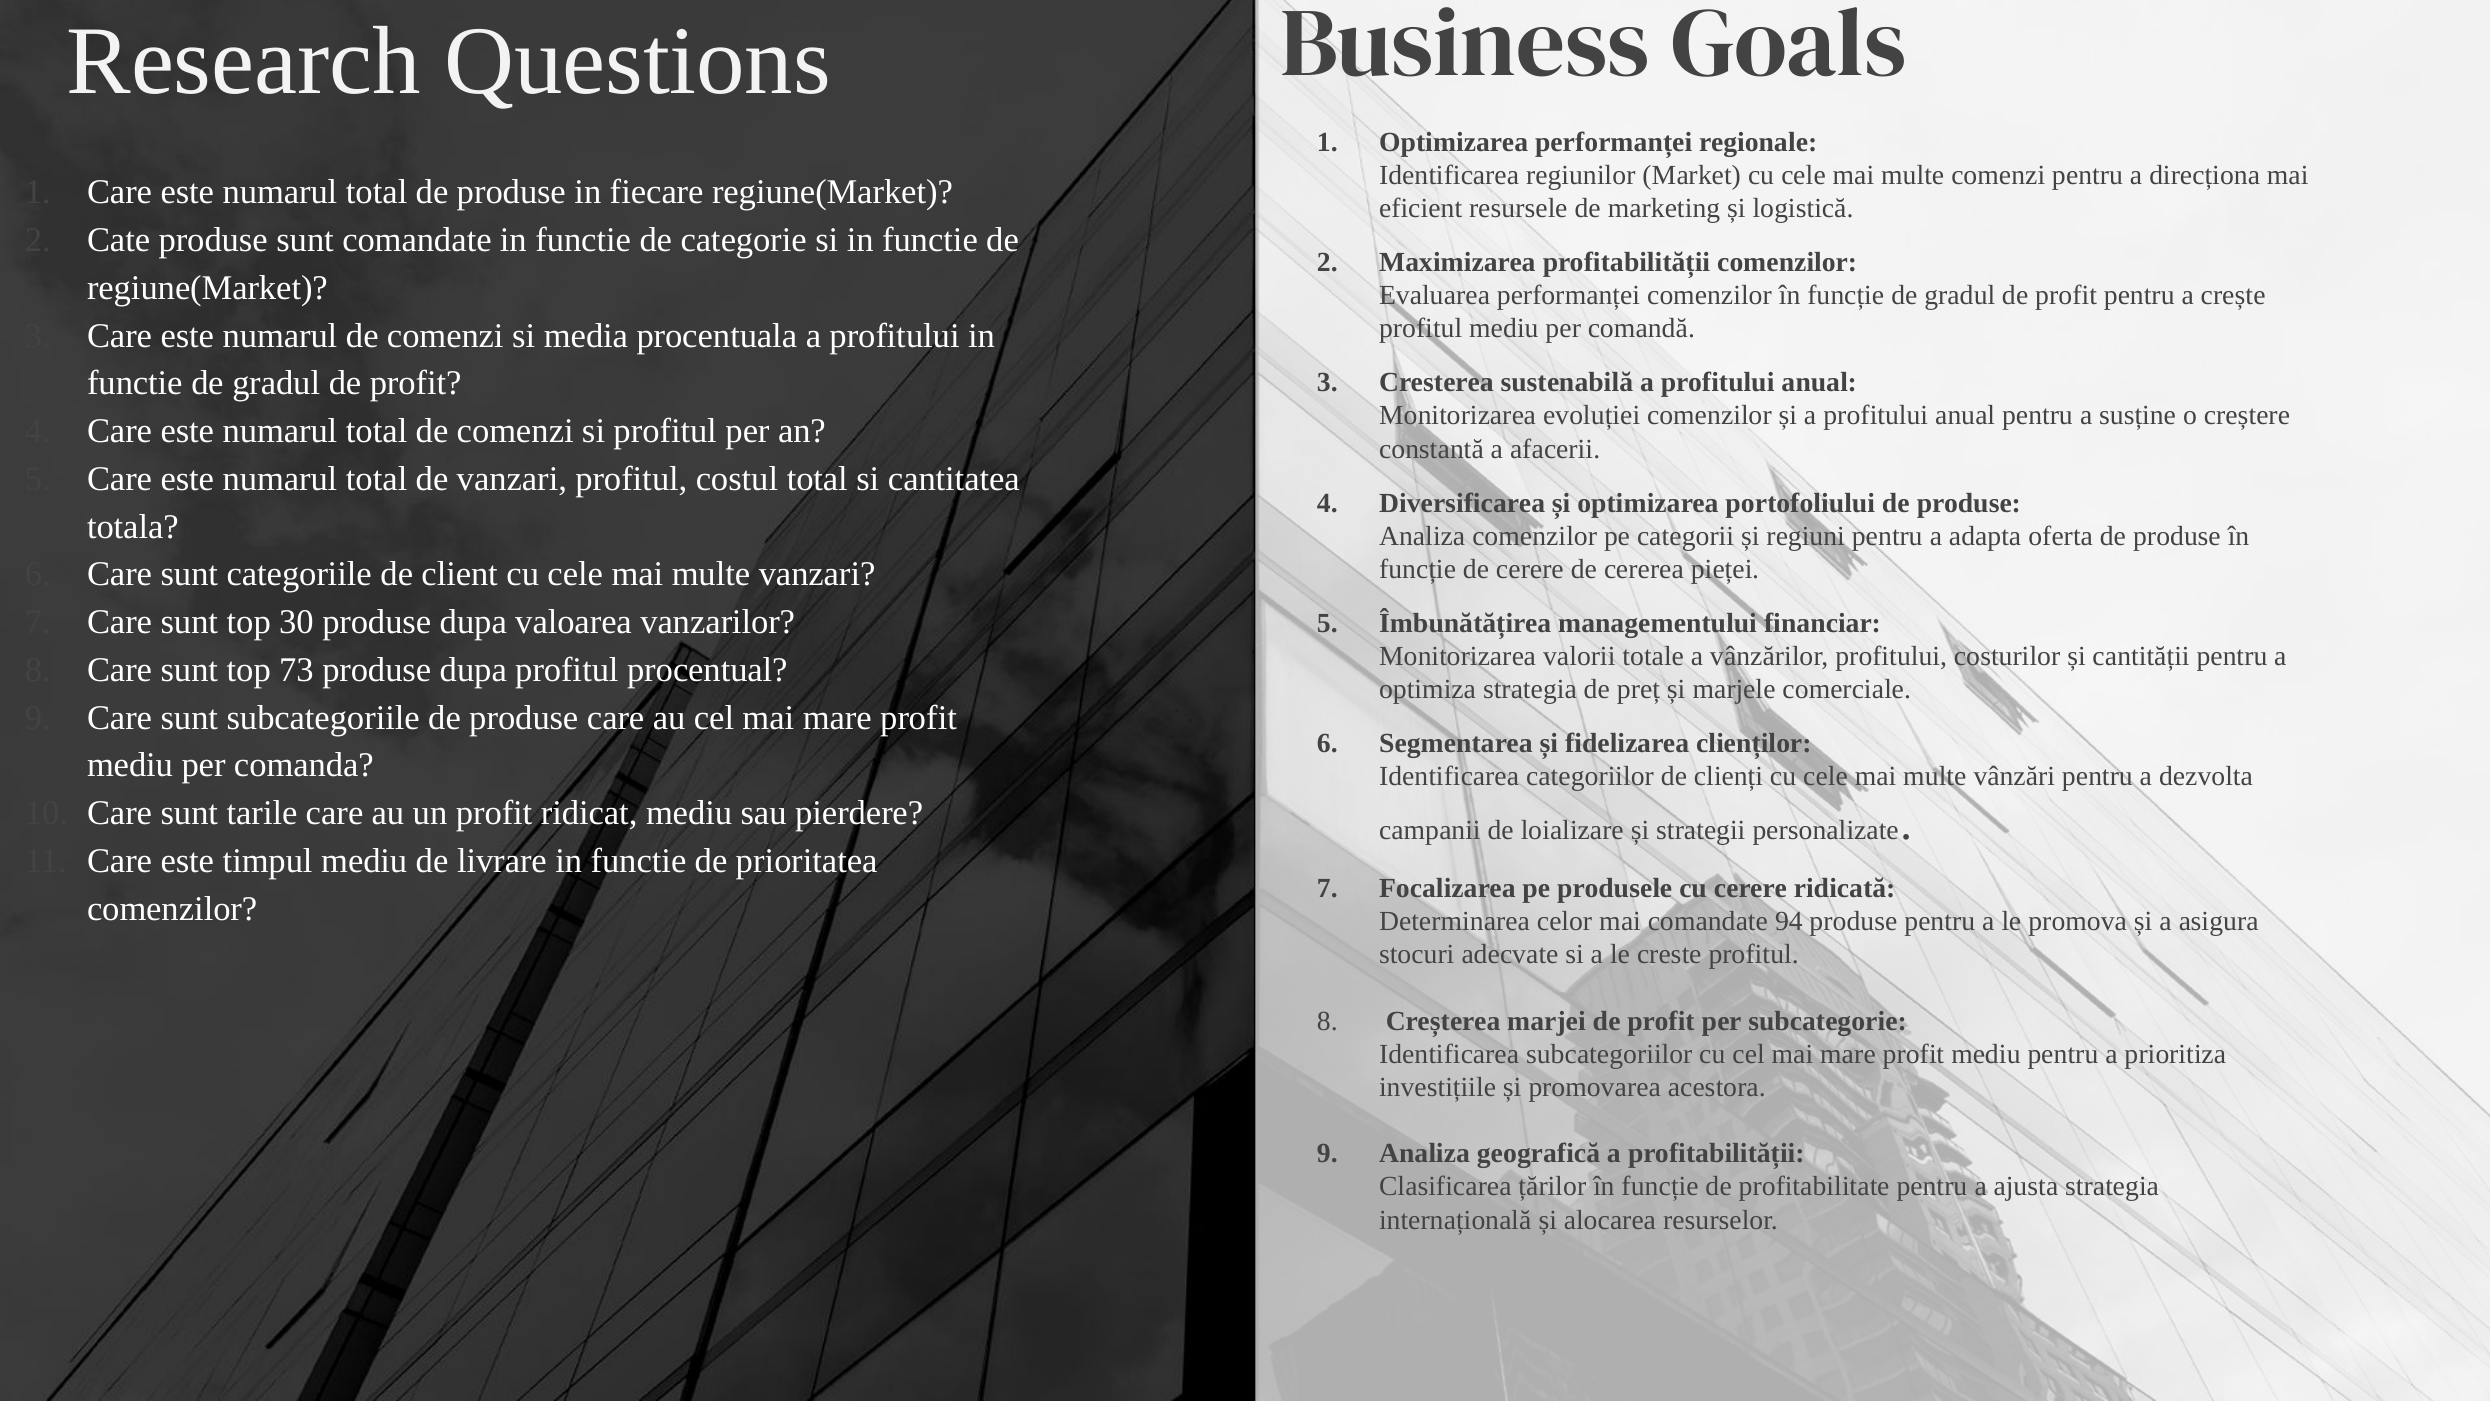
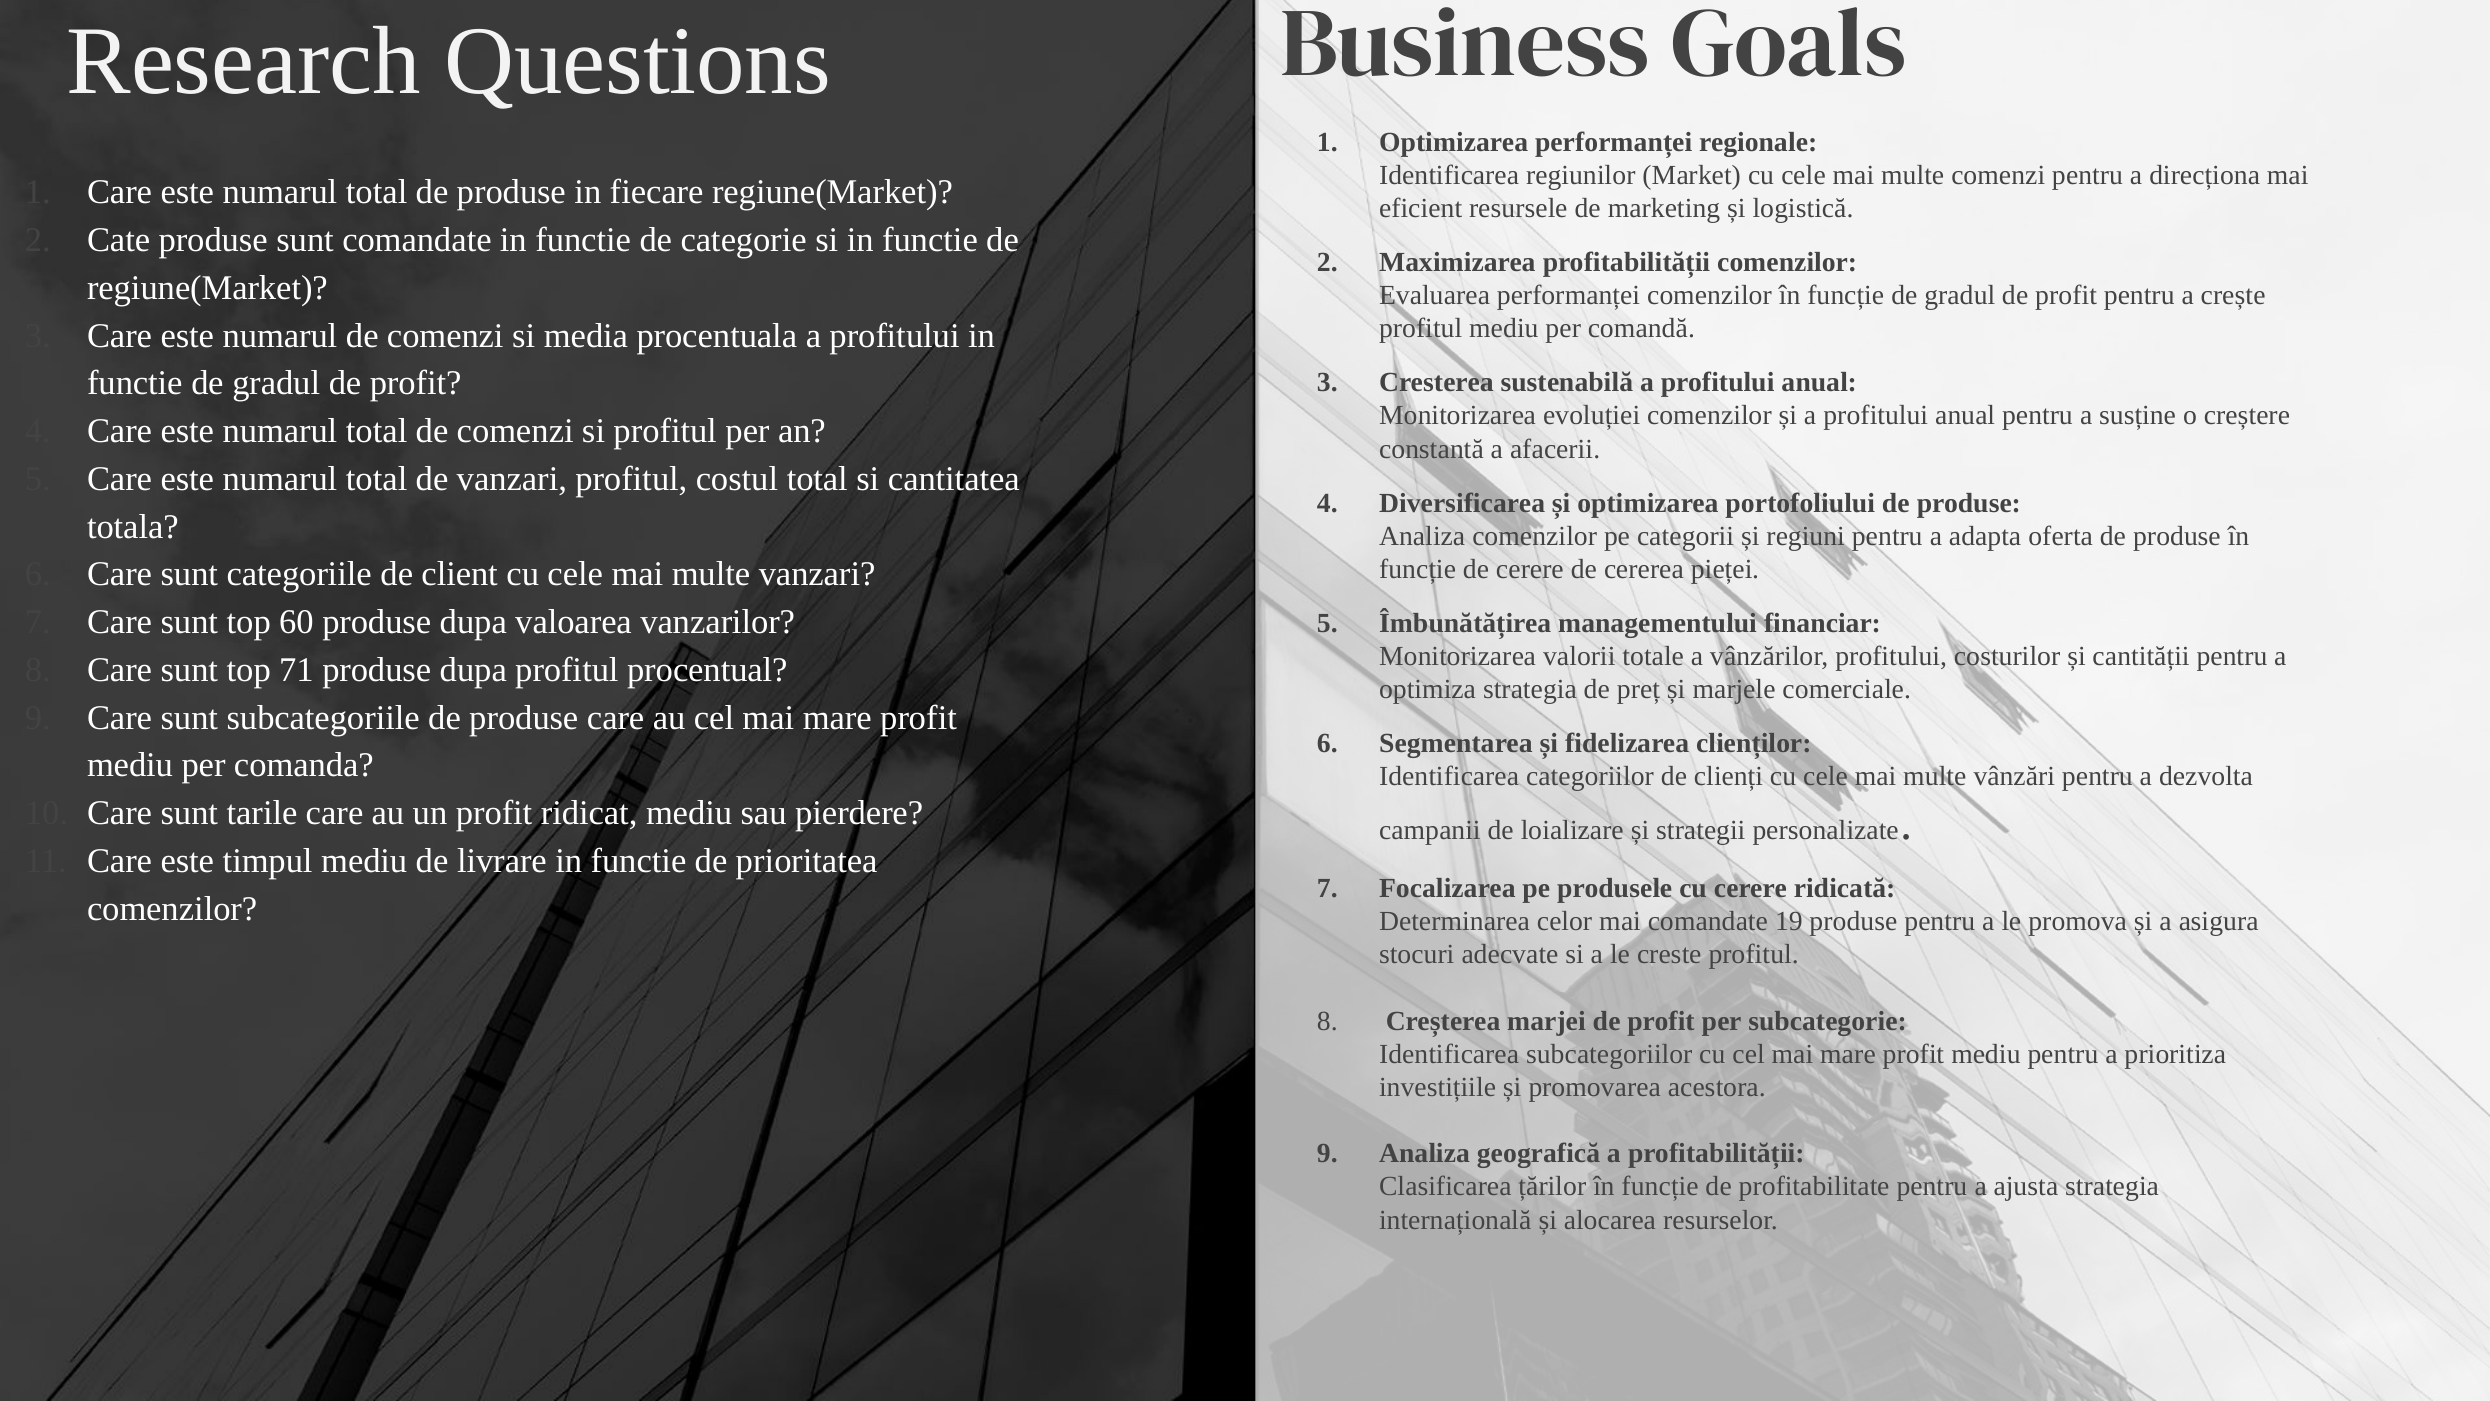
30: 30 -> 60 (296, 622)
73: 73 -> 71 (296, 670)
94: 94 -> 19 (1789, 921)
